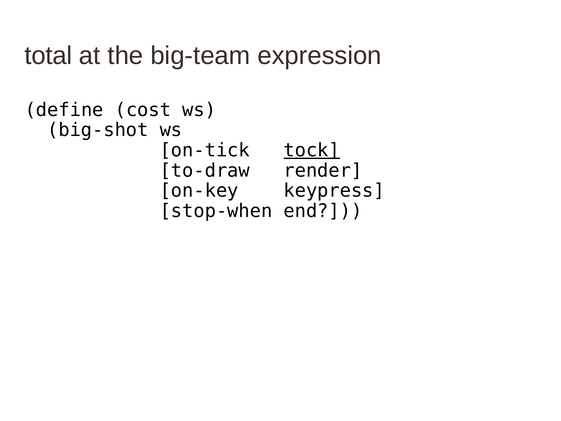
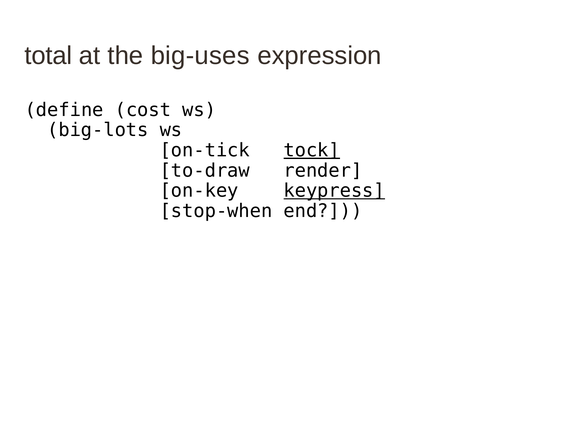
big-team: big-team -> big-uses (200, 56)
big-shot: big-shot -> big-lots (98, 130)
keypress underline: none -> present (334, 191)
